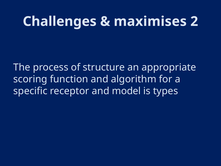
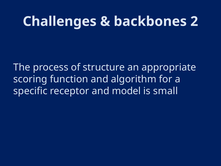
maximises: maximises -> backbones (150, 21)
types: types -> small (166, 91)
